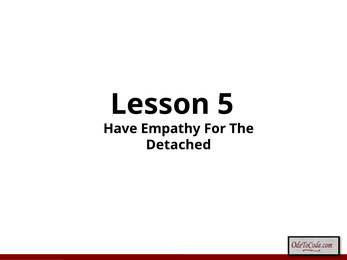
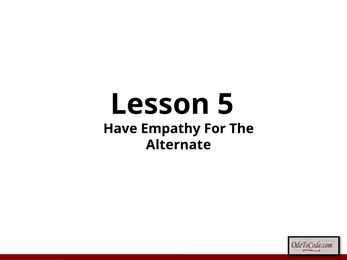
Detached: Detached -> Alternate (178, 145)
